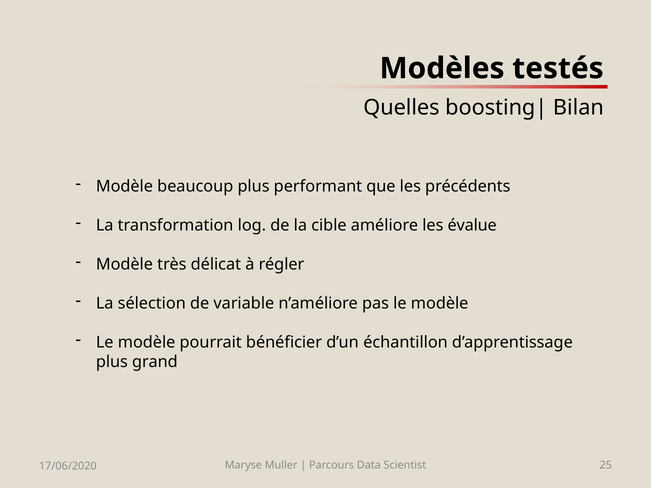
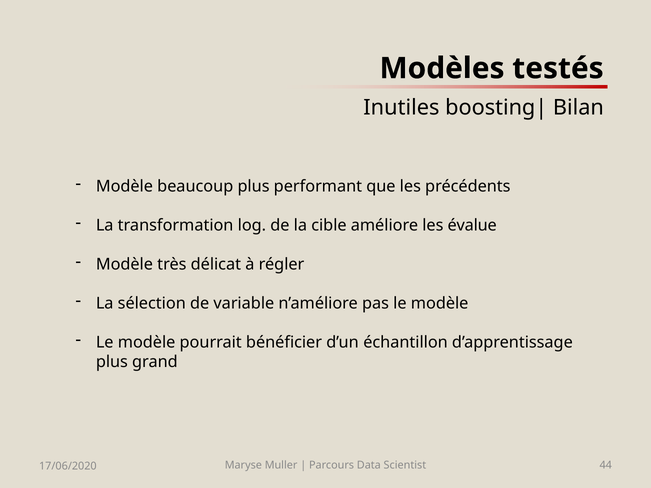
Quelles: Quelles -> Inutiles (401, 107)
25: 25 -> 44 (606, 465)
